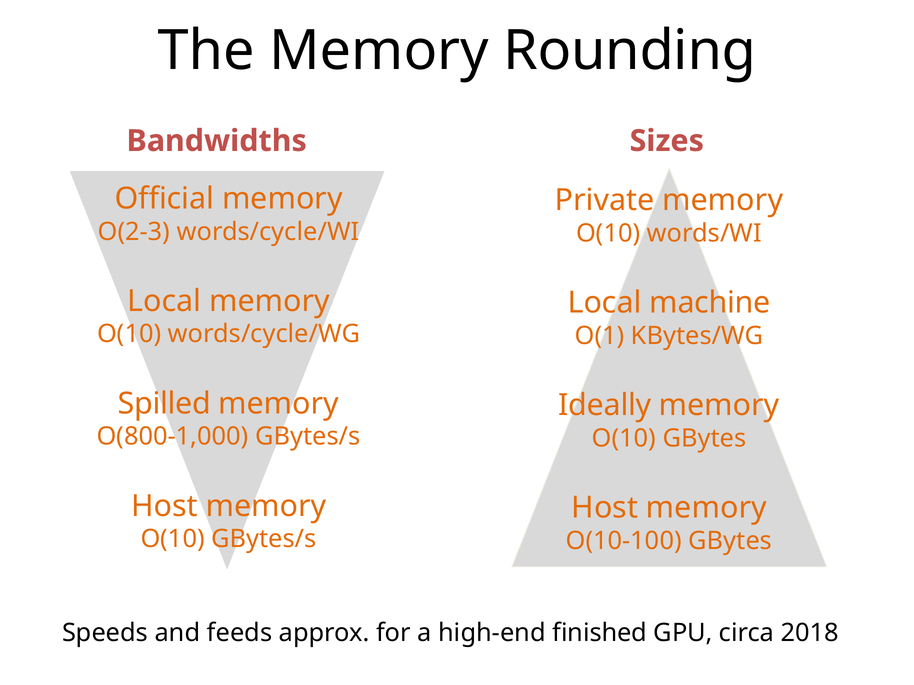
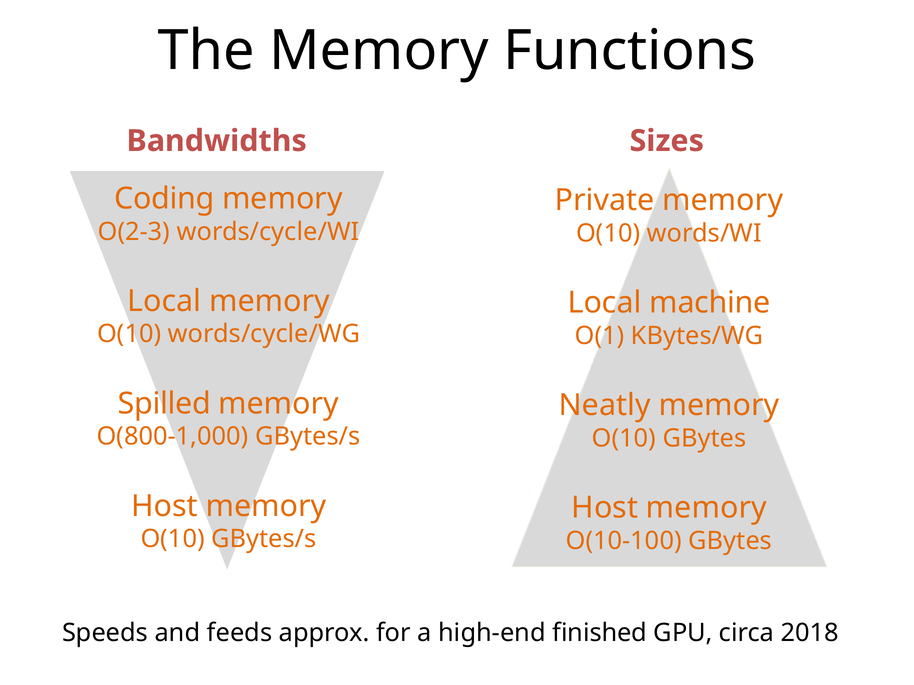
Rounding: Rounding -> Functions (630, 51)
Official: Official -> Coding (164, 199)
Ideally: Ideally -> Neatly (605, 405)
